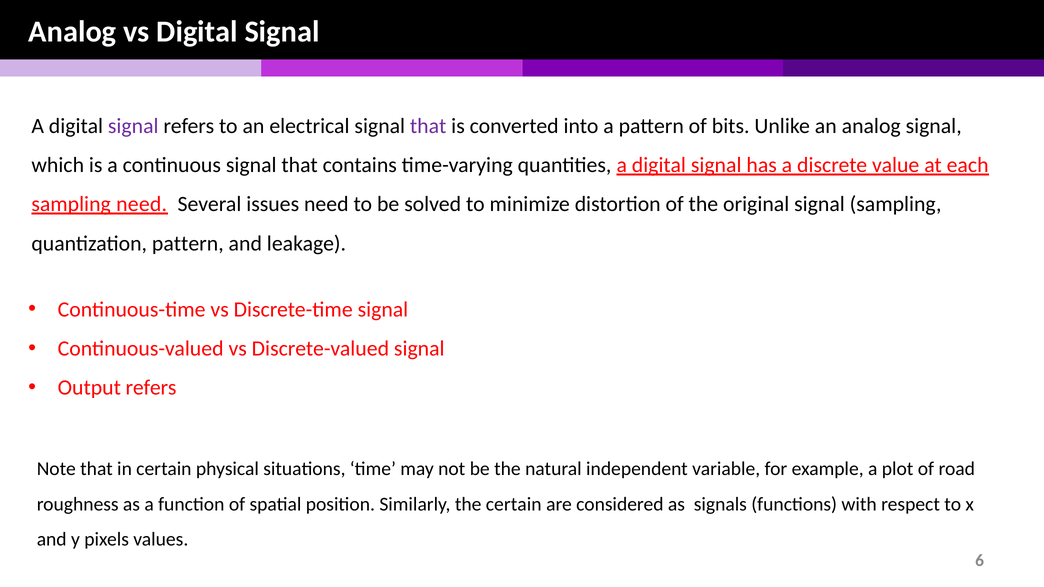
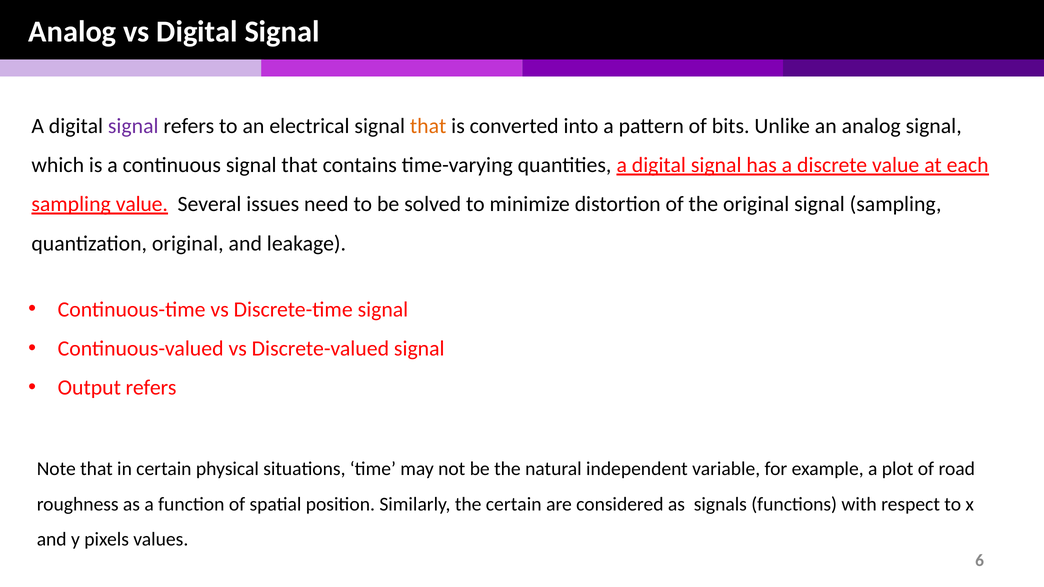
that colour: purple -> orange (428, 126)
sampling need: need -> value (142, 204)
quantization pattern: pattern -> original (188, 243)
